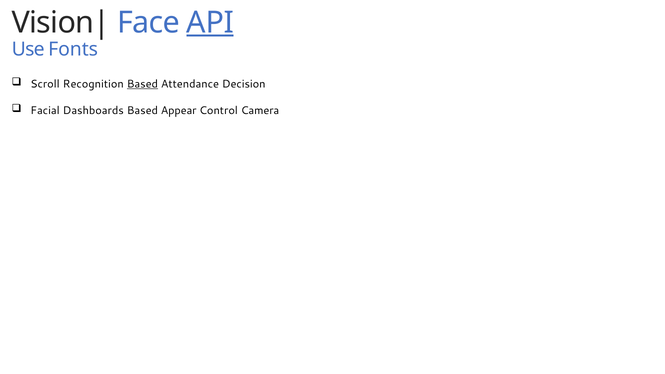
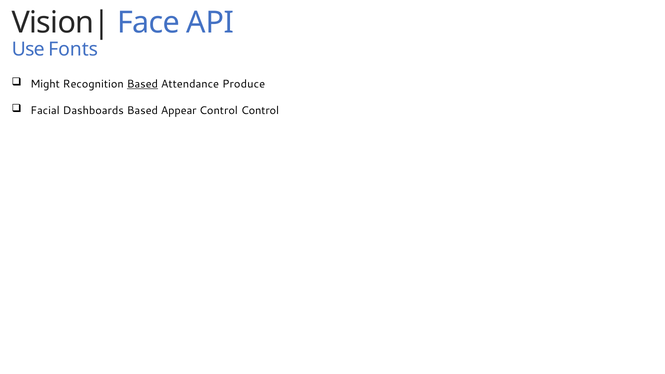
API underline: present -> none (210, 23)
Scroll: Scroll -> Might (45, 84)
Decision: Decision -> Produce (244, 84)
Control Camera: Camera -> Control (260, 110)
